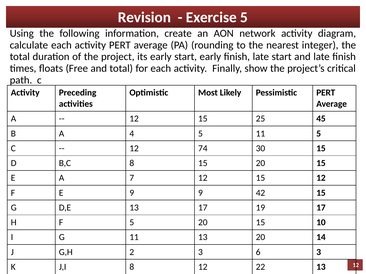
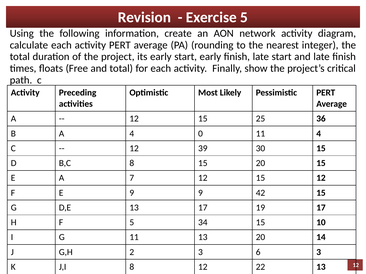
45: 45 -> 36 (321, 119)
4 5: 5 -> 0 (201, 134)
11 5: 5 -> 4 (319, 134)
74: 74 -> 39 (203, 149)
5 20: 20 -> 34 (203, 223)
